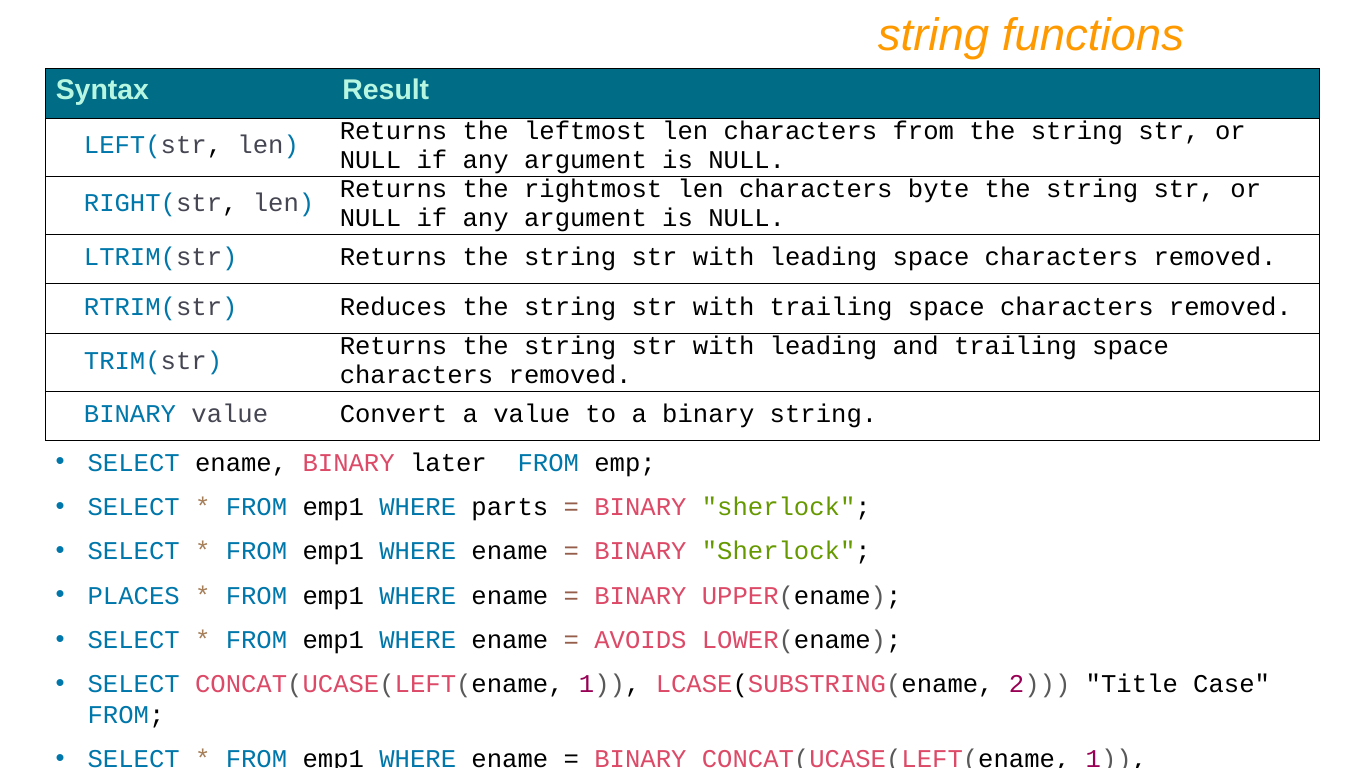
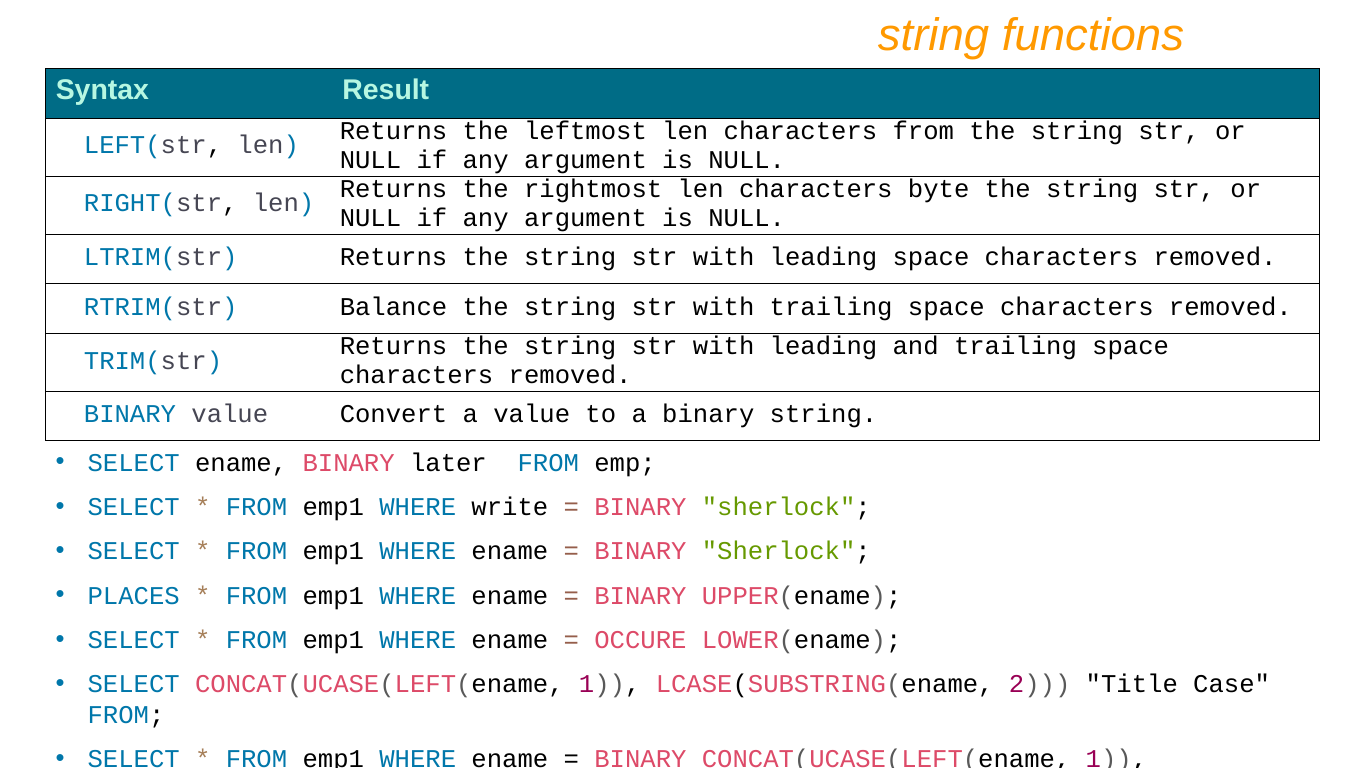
Reduces: Reduces -> Balance (394, 307)
parts: parts -> write (510, 507)
AVOIDS: AVOIDS -> OCCURE (640, 640)
